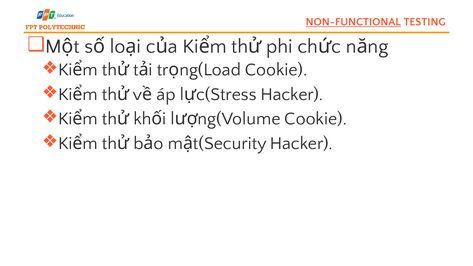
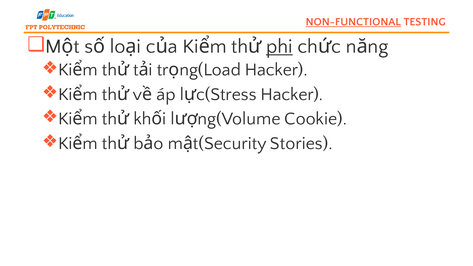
phi underline: none -> present (279, 46)
Cookie: Cookie -> Hacker (276, 70)
Hacker: Hacker -> Stories (301, 143)
